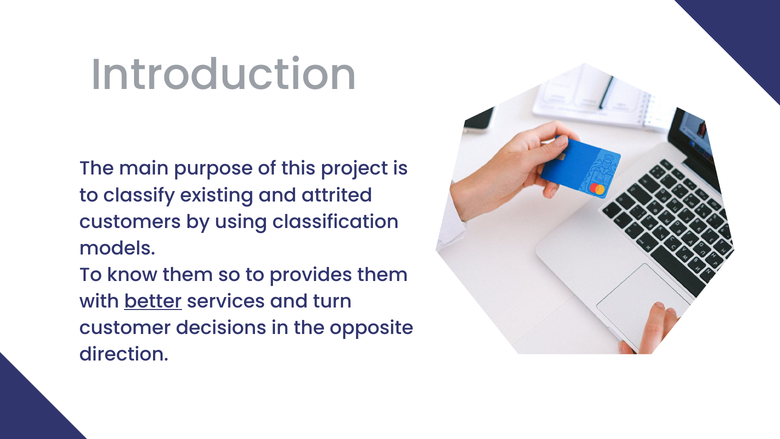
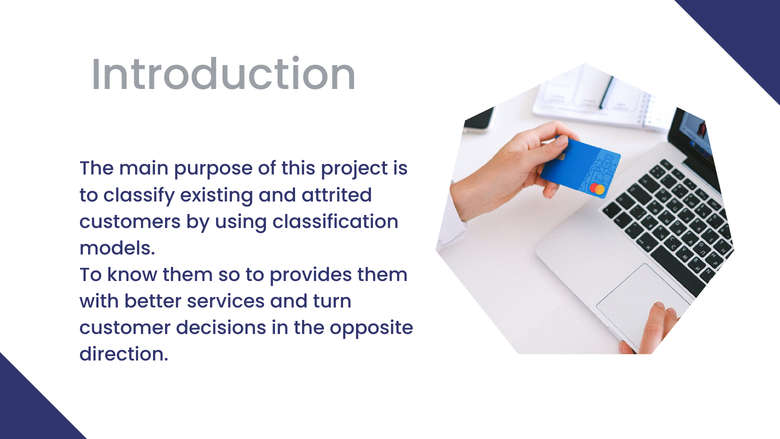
better underline: present -> none (153, 301)
